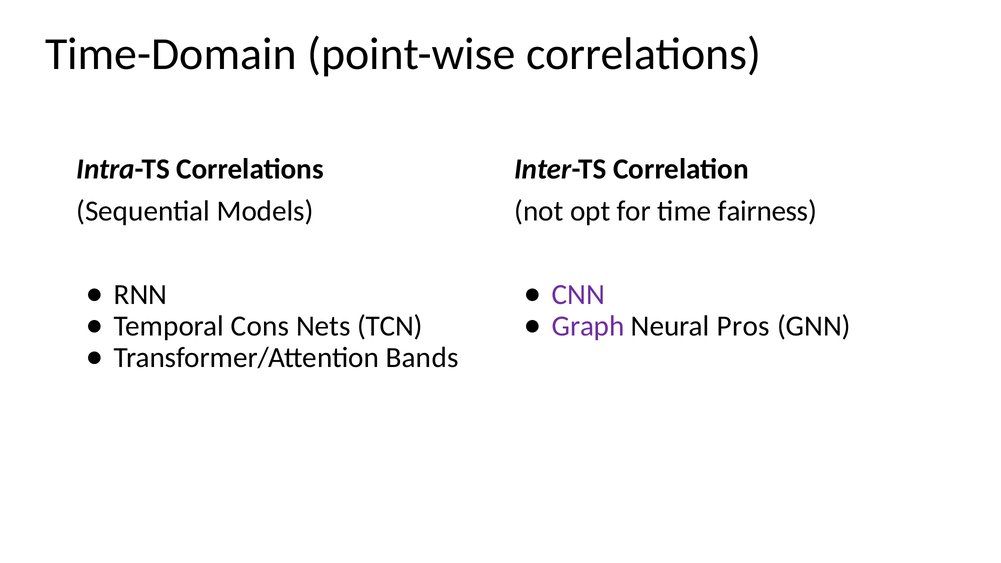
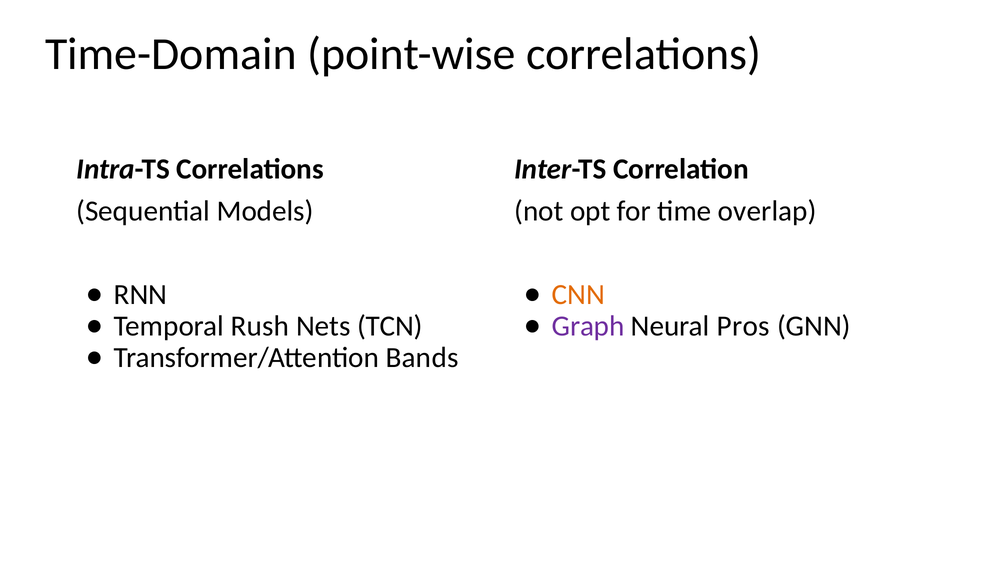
fairness: fairness -> overlap (767, 211)
CNN colour: purple -> orange (578, 295)
Cons: Cons -> Rush (260, 326)
